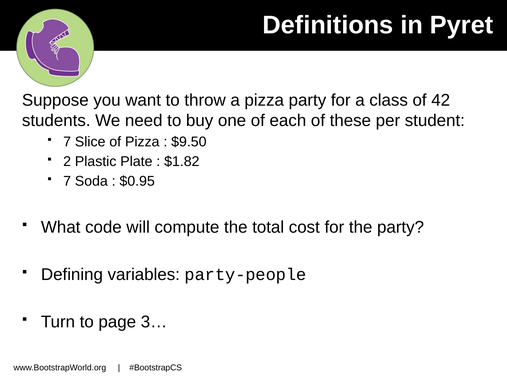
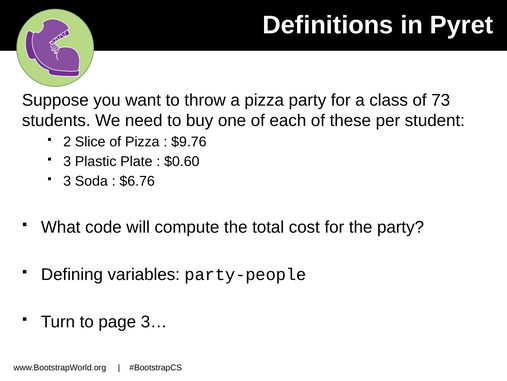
42: 42 -> 73 (441, 100)
7: 7 -> 2 (67, 142)
$9.50: $9.50 -> $9.76 (189, 142)
2: 2 -> 3 (67, 161)
$1.82: $1.82 -> $0.60 (182, 161)
7: 7 -> 3 (67, 181)
$0.95: $0.95 -> $6.76 (137, 181)
